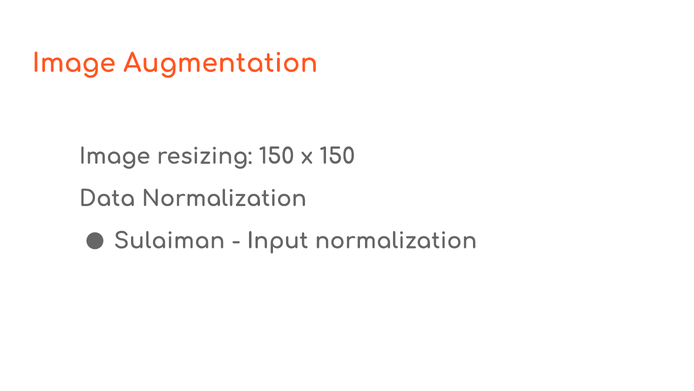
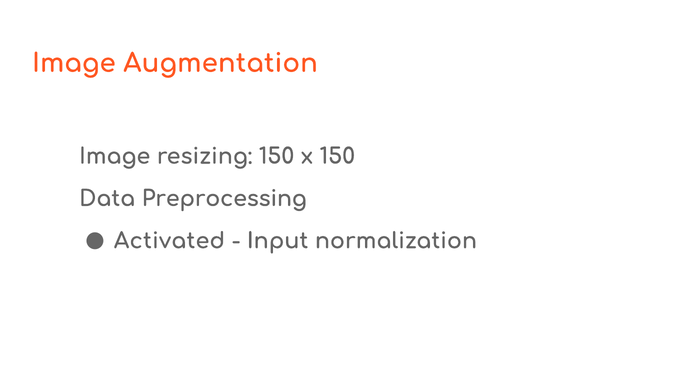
Data Normalization: Normalization -> Preprocessing (224, 198)
Sulaiman: Sulaiman -> Activated (169, 241)
